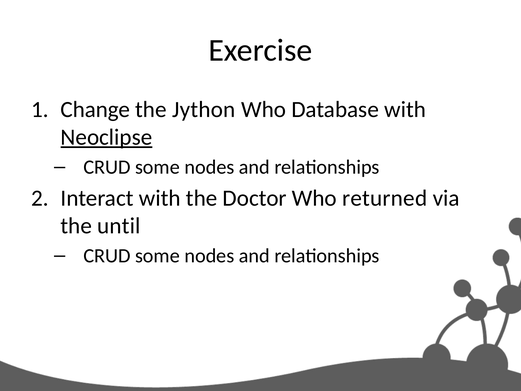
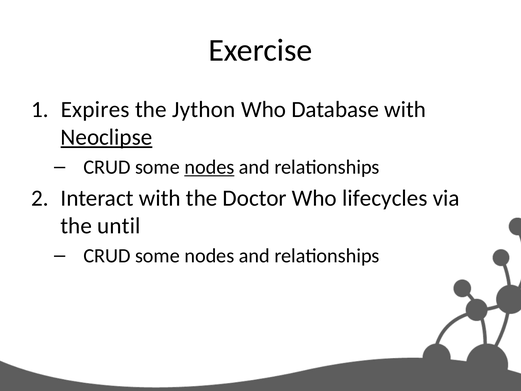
Change: Change -> Expires (95, 109)
nodes underline: none -> present (209, 167)
returned: returned -> lifecycles (385, 198)
